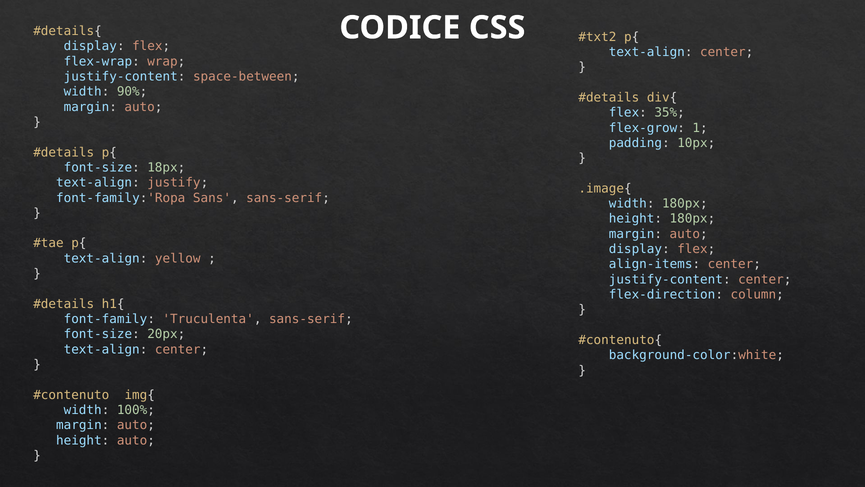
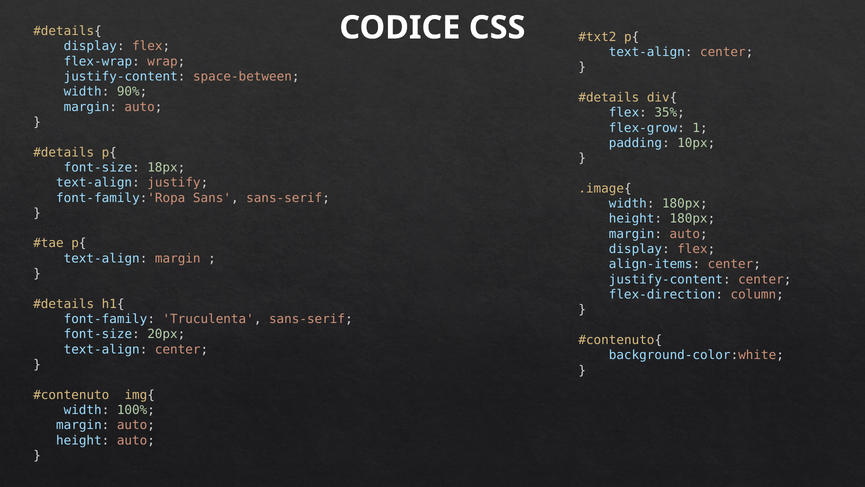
text-align yellow: yellow -> margin (178, 258)
